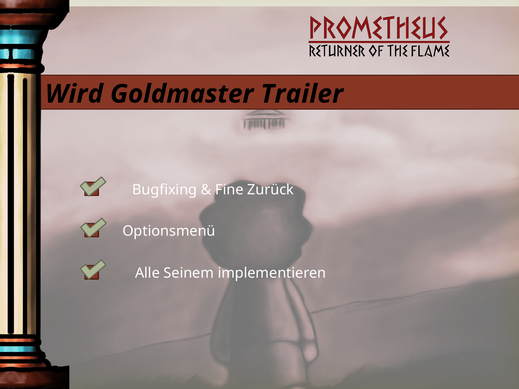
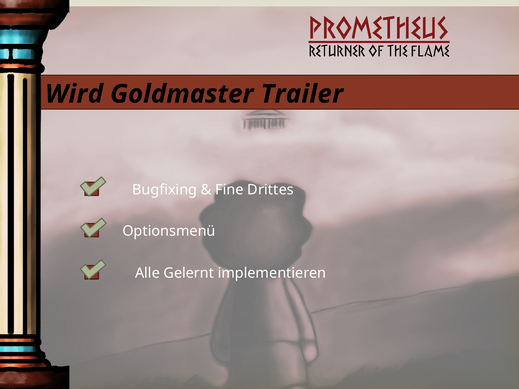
Zurück: Zurück -> Drittes (271, 190)
Seinem: Seinem -> Gelernt (189, 273)
